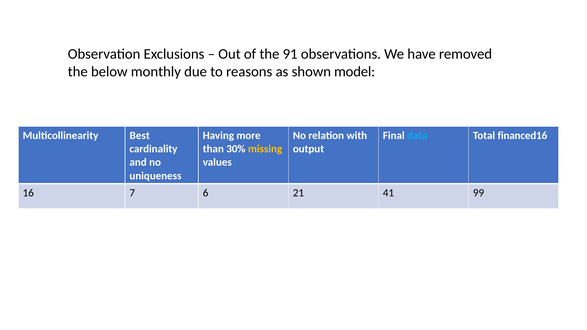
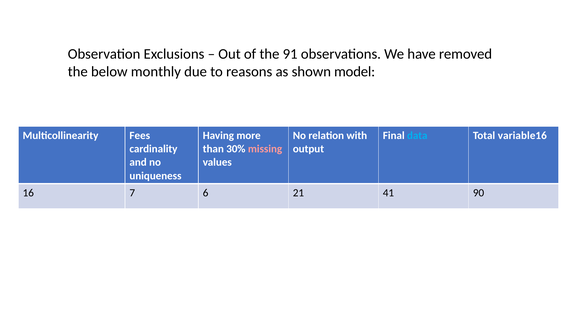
Best: Best -> Fees (140, 136)
financed16: financed16 -> variable16 (522, 136)
missing colour: yellow -> pink (265, 149)
99: 99 -> 90 (479, 193)
